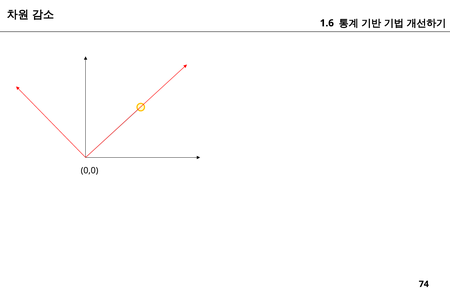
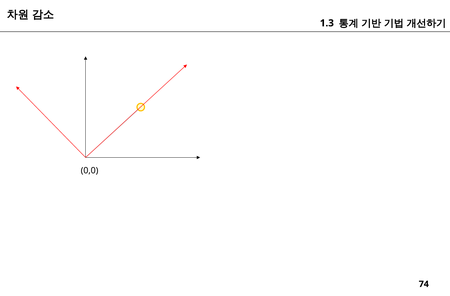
1.6: 1.6 -> 1.3 (327, 23)
